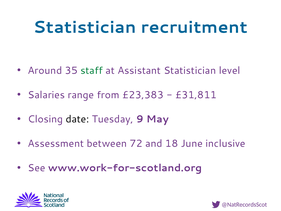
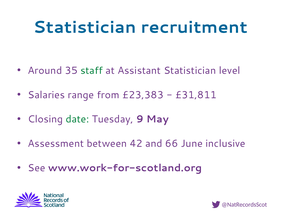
date colour: black -> green (77, 119)
72: 72 -> 42 (136, 143)
18: 18 -> 66 (172, 143)
